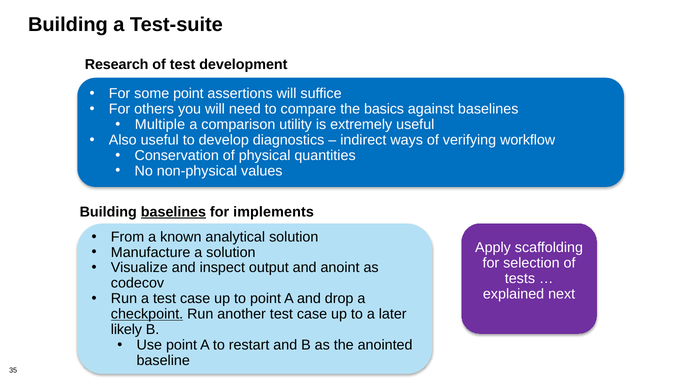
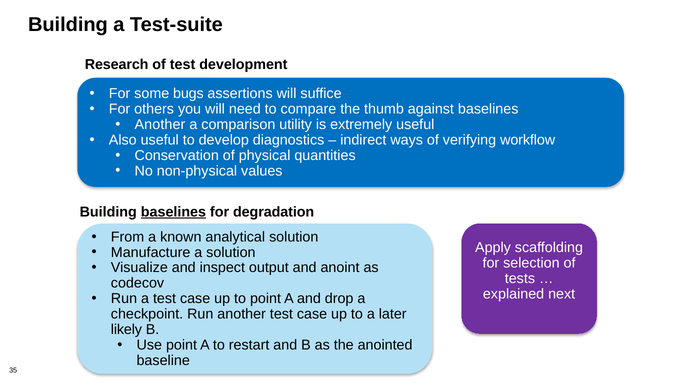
some point: point -> bugs (188, 94)
basics: basics -> thumb (384, 109)
Multiple: Multiple -> Another (160, 125)
implements: implements -> degradation (274, 212)
checkpoint underline: present -> none (147, 314)
